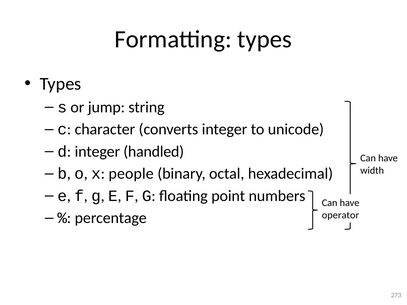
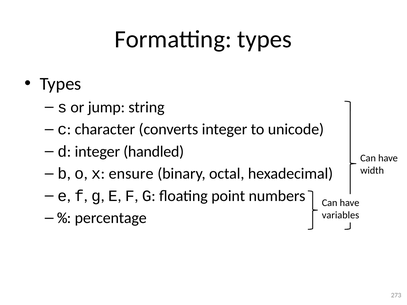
people: people -> ensure (131, 174)
operator: operator -> variables (341, 215)
